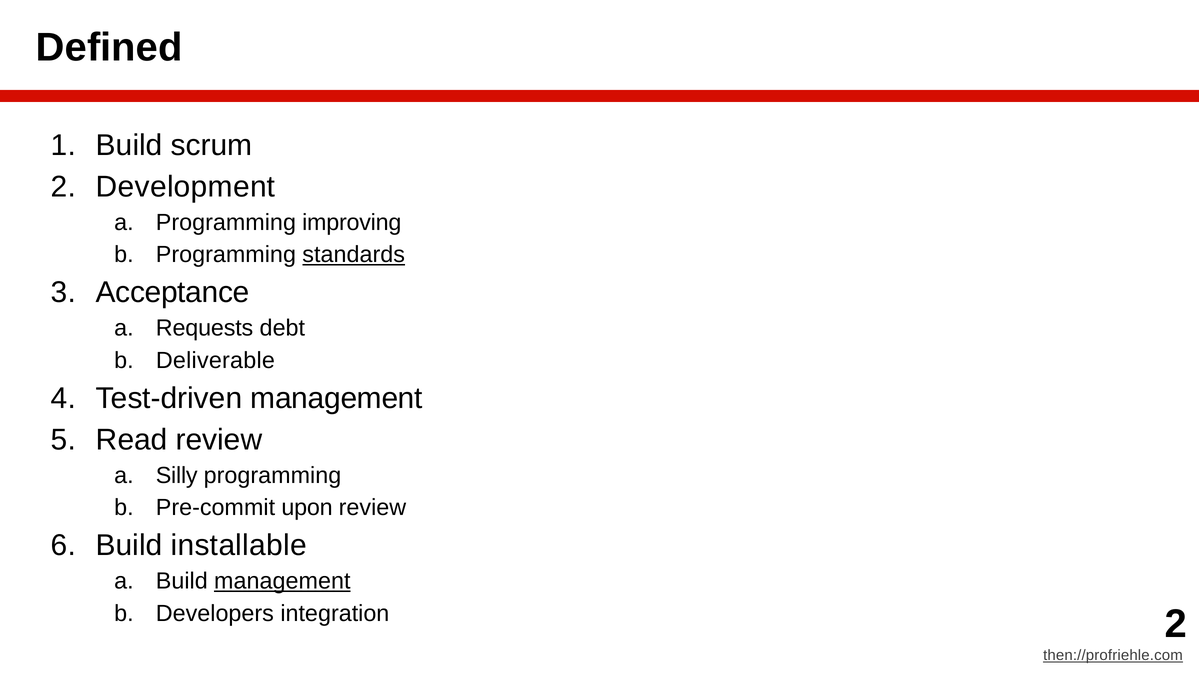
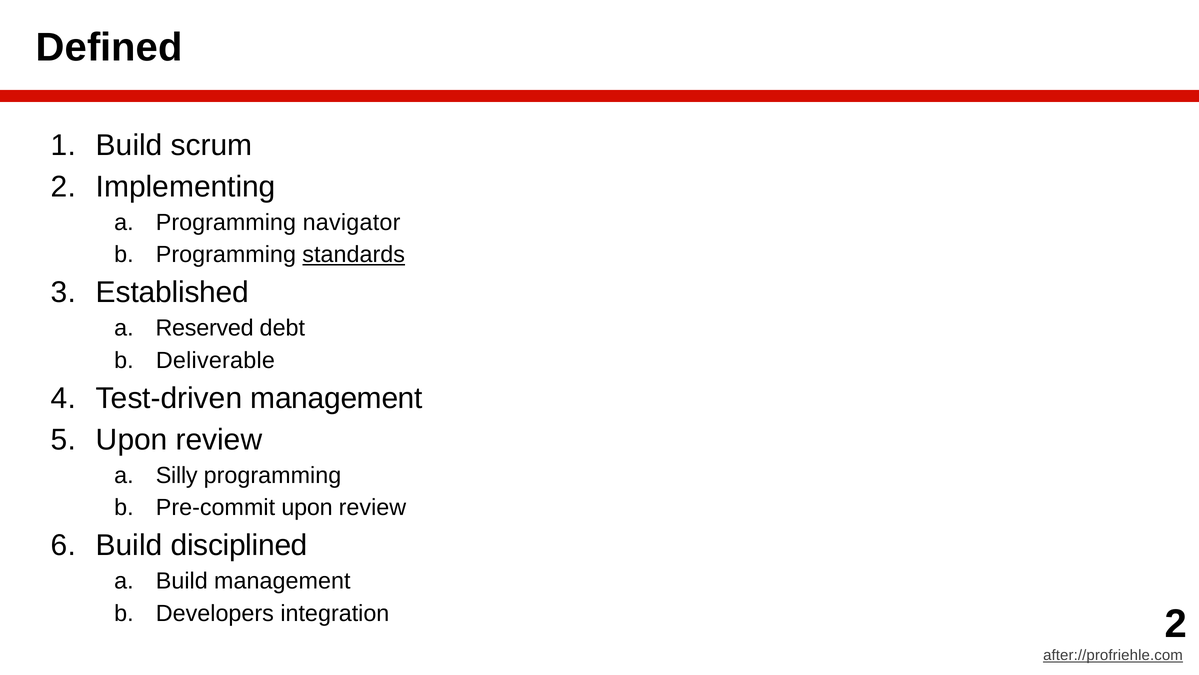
Development: Development -> Implementing (186, 187)
improving: improving -> navigator (352, 222)
Acceptance: Acceptance -> Established (173, 292)
Requests: Requests -> Reserved (205, 328)
Read: Read -> Upon (132, 439)
installable: installable -> disciplined (239, 545)
management underline: present -> none (282, 581)
then://profriehle.com: then://profriehle.com -> after://profriehle.com (1113, 655)
